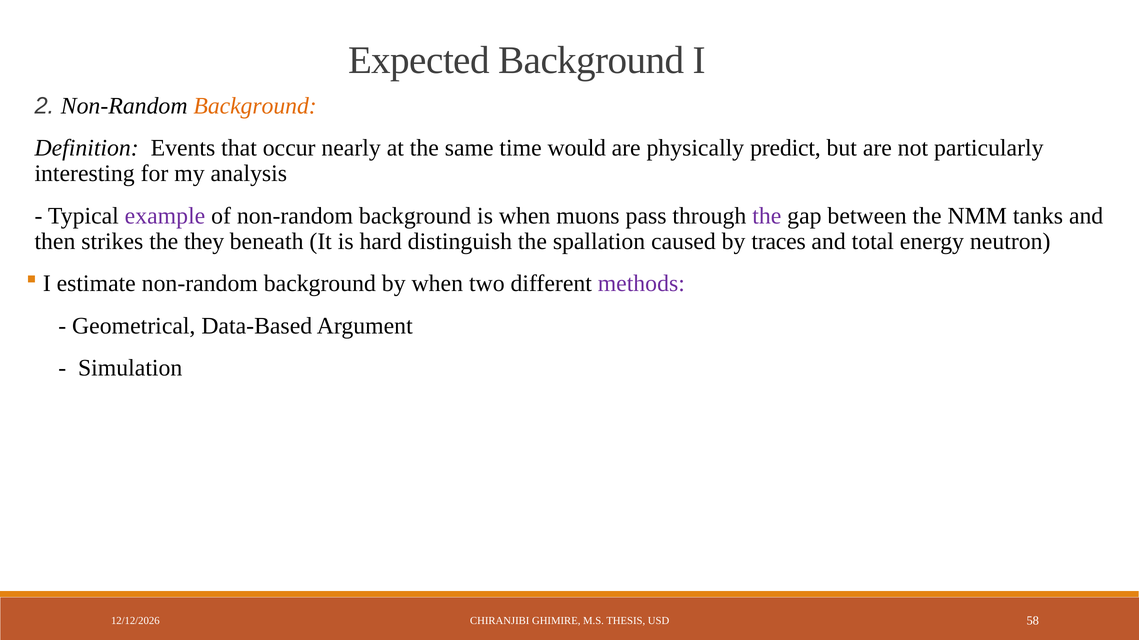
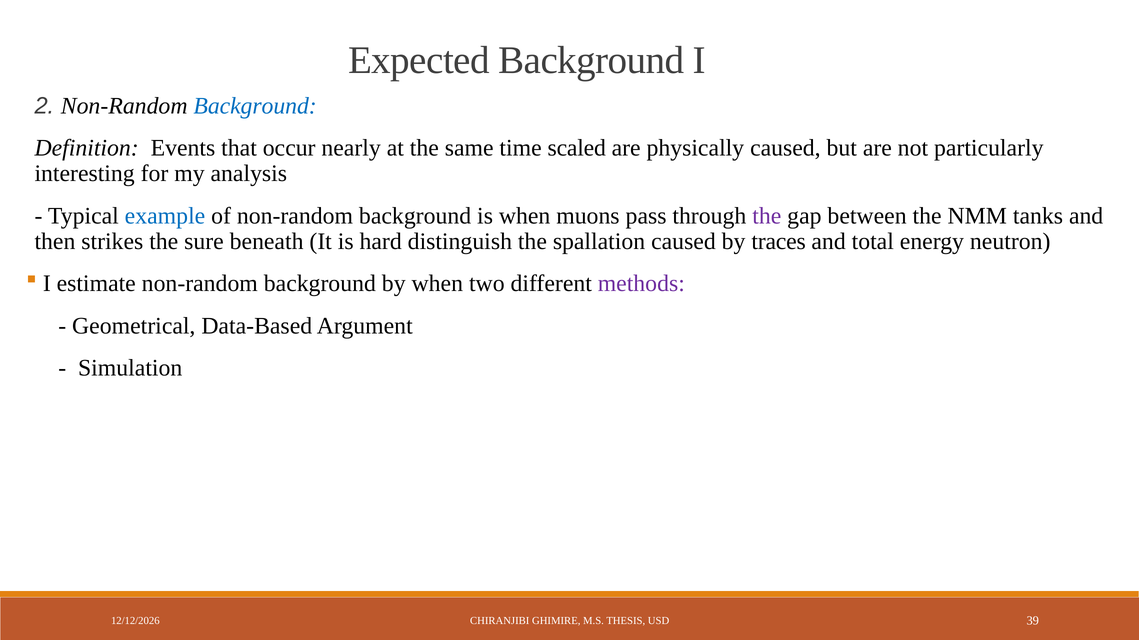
Background colour: orange -> blue (255, 106)
would: would -> scaled (577, 148)
physically predict: predict -> caused (785, 148)
example colour: purple -> blue (165, 216)
they: they -> sure (204, 242)
58: 58 -> 39 (1033, 621)
